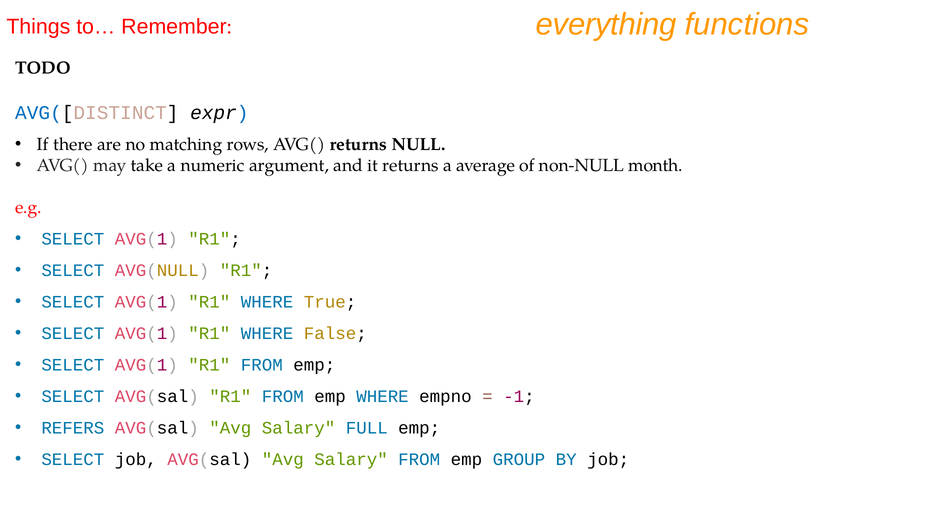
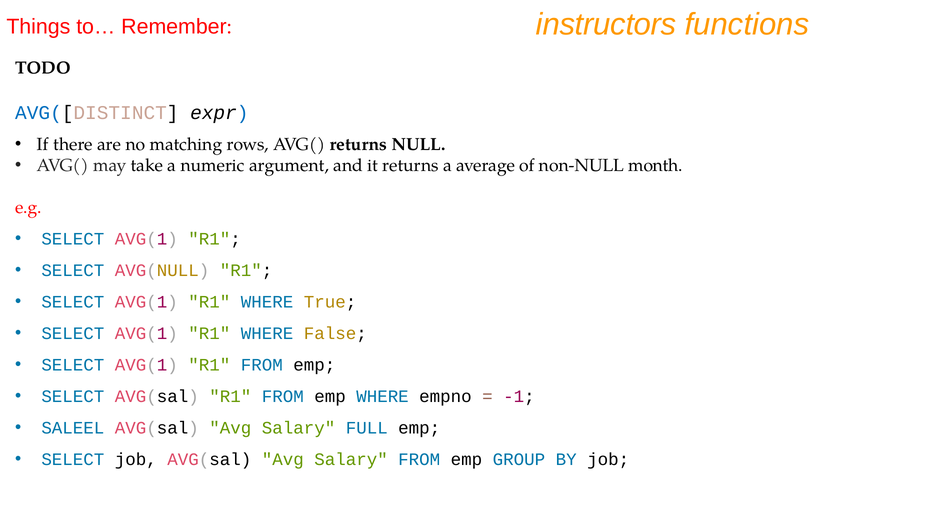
everything: everything -> instructors (606, 24)
REFERS: REFERS -> SALEEL (73, 428)
